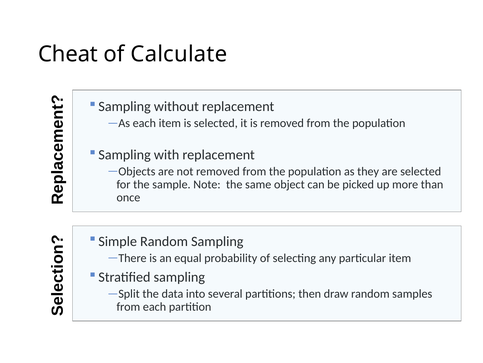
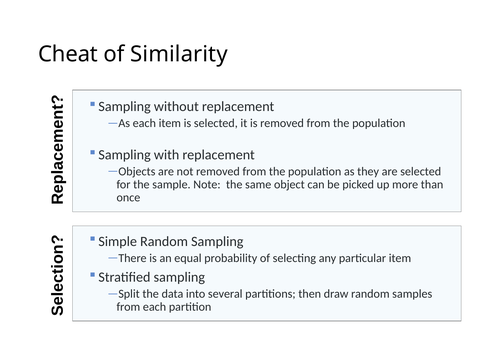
Calculate: Calculate -> Similarity (179, 54)
